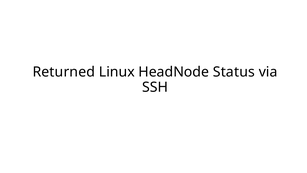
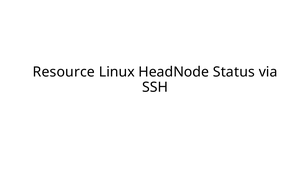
Returned: Returned -> Resource (64, 72)
